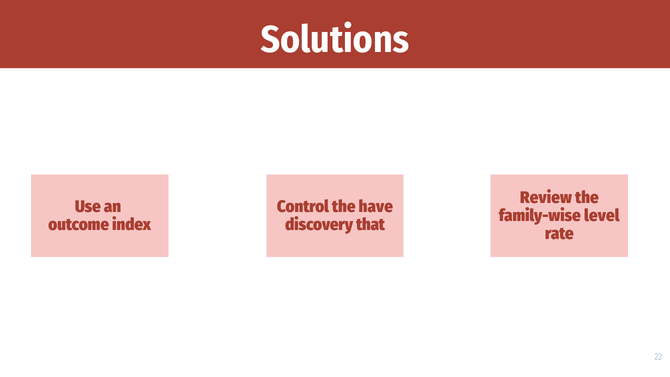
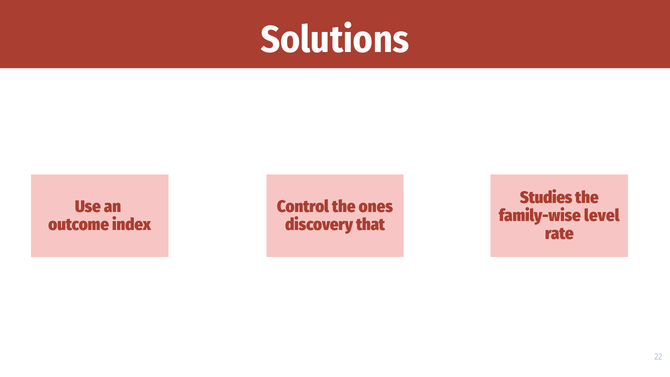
Review: Review -> Studies (546, 197)
have: have -> ones (376, 206)
